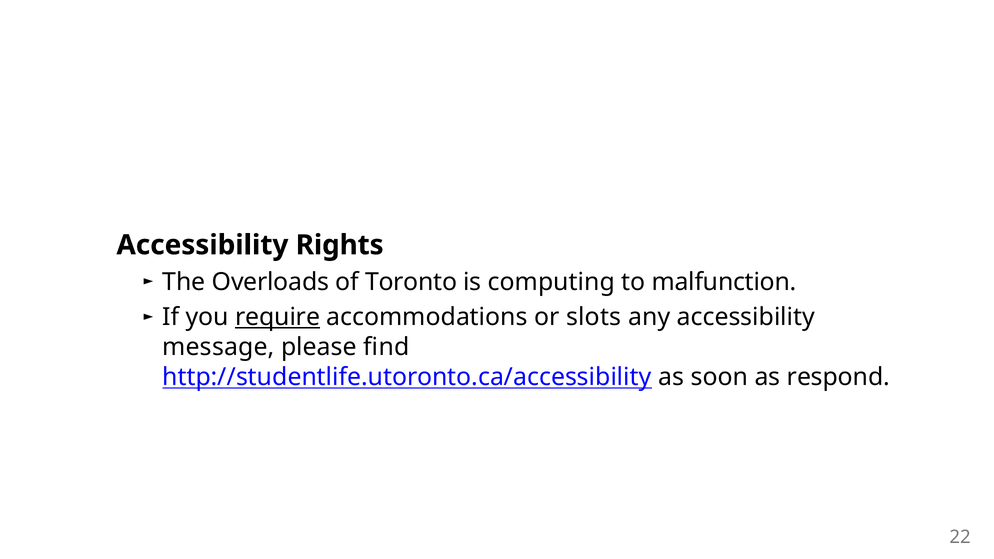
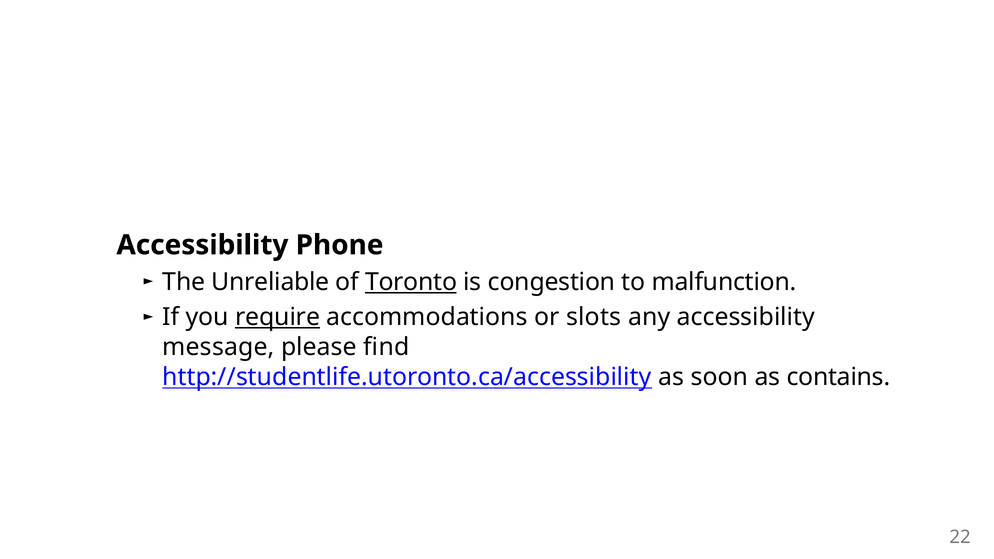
Rights: Rights -> Phone (340, 245)
Overloads: Overloads -> Unreliable (270, 282)
Toronto underline: none -> present (411, 282)
computing: computing -> congestion (552, 282)
respond: respond -> contains (838, 377)
